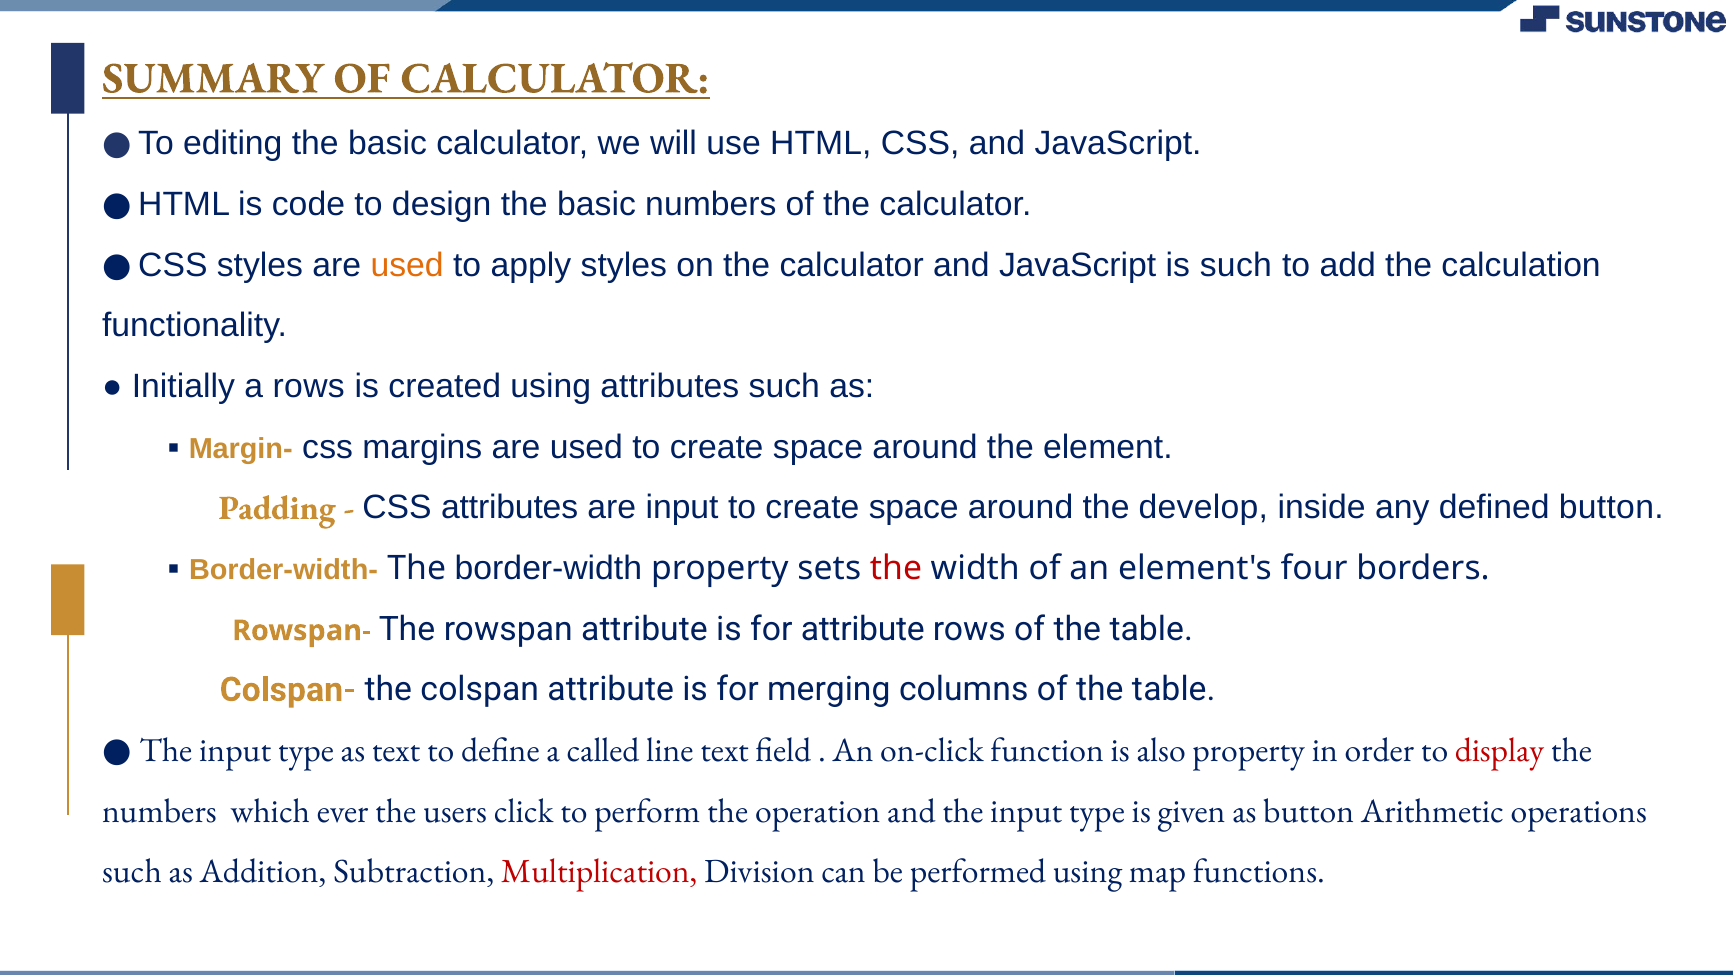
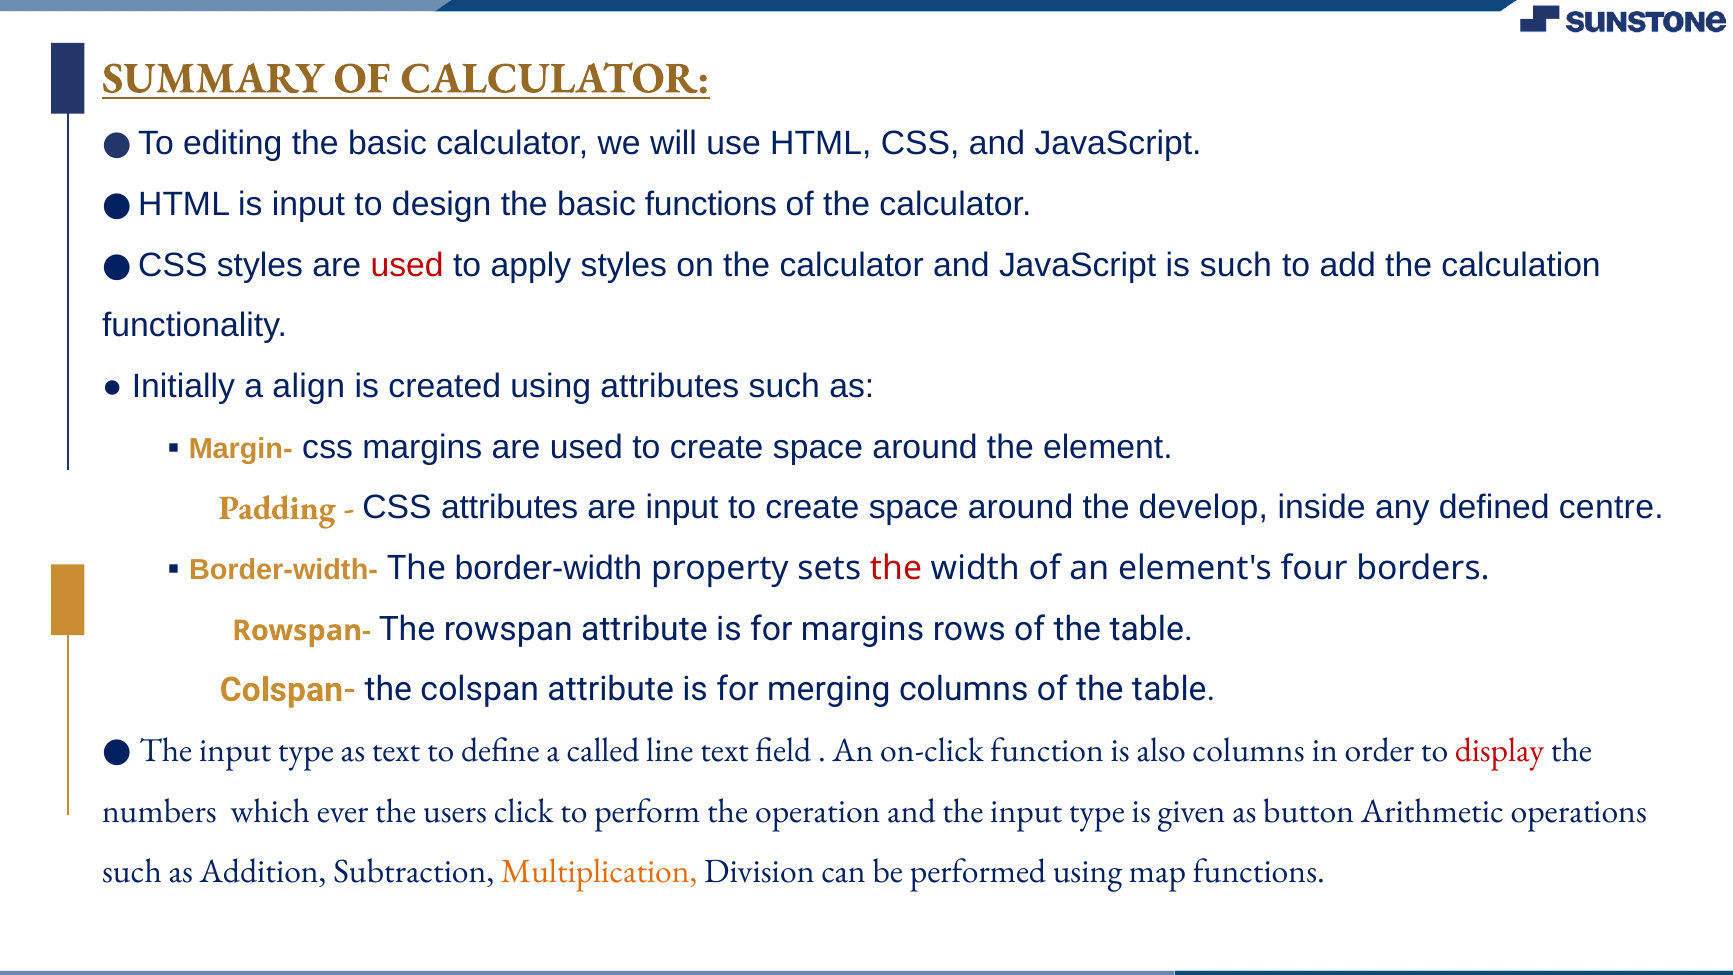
is code: code -> input (308, 204)
basic numbers: numbers -> functions (711, 204)
used colour: orange -> red (407, 265)
a rows: rows -> align (309, 386)
defined button: button -> centre (1611, 508)
for attribute: attribute -> margins (863, 629)
also property: property -> columns (1249, 750)
Multiplication colour: red -> orange (599, 872)
